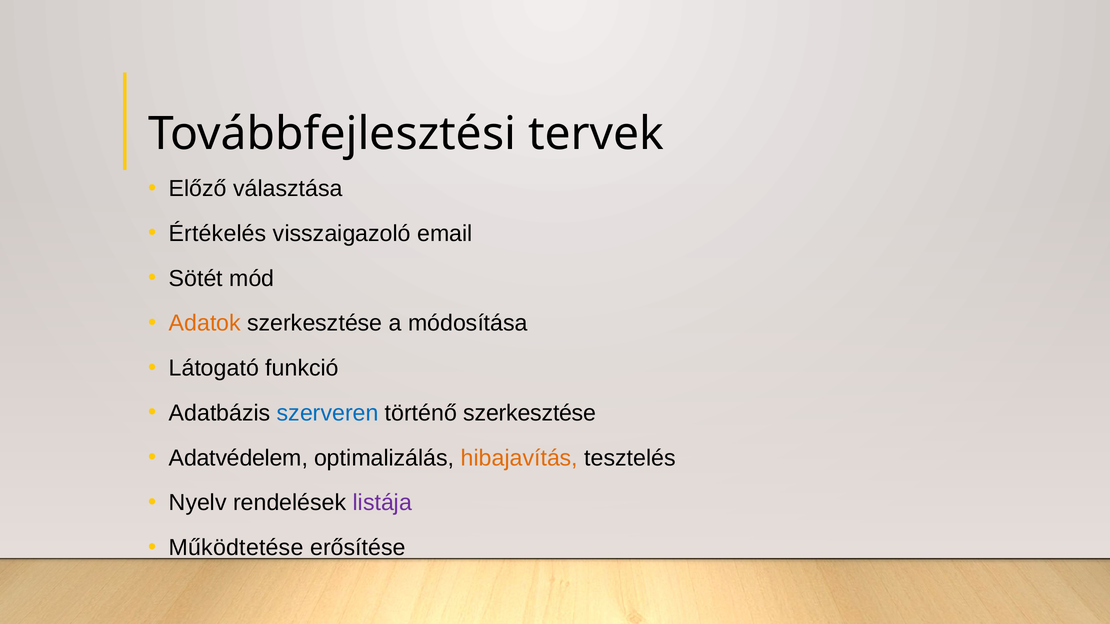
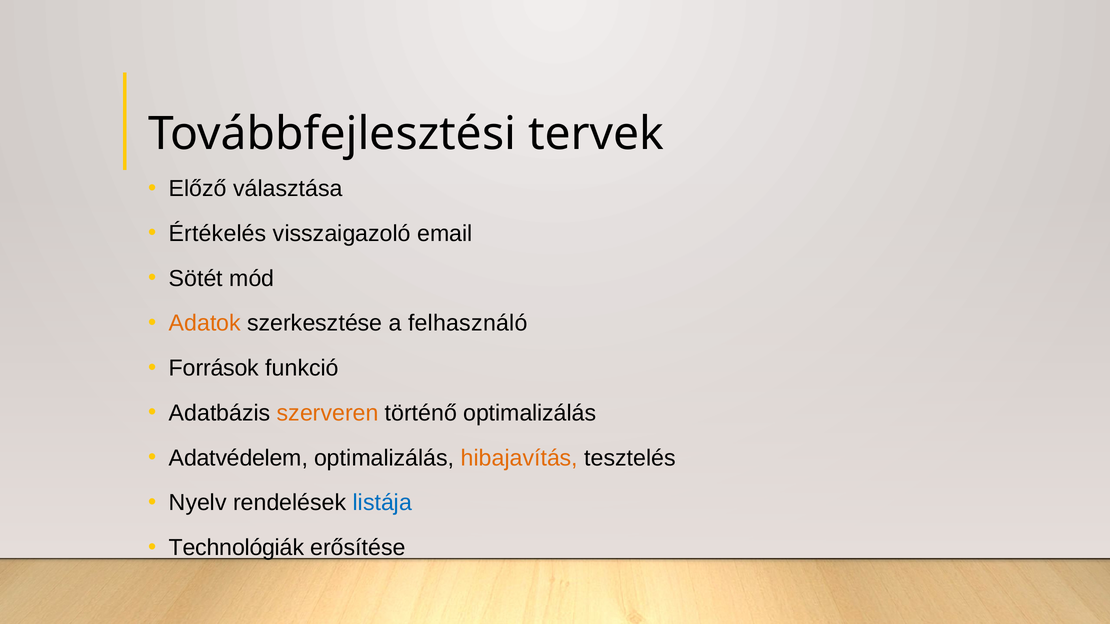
módosítása: módosítása -> felhasználó (468, 324)
Látogató: Látogató -> Források (214, 368)
szerveren colour: blue -> orange (328, 413)
történő szerkesztése: szerkesztése -> optimalizálás (530, 413)
listája colour: purple -> blue (382, 503)
Működtetése: Működtetése -> Technológiák (236, 548)
